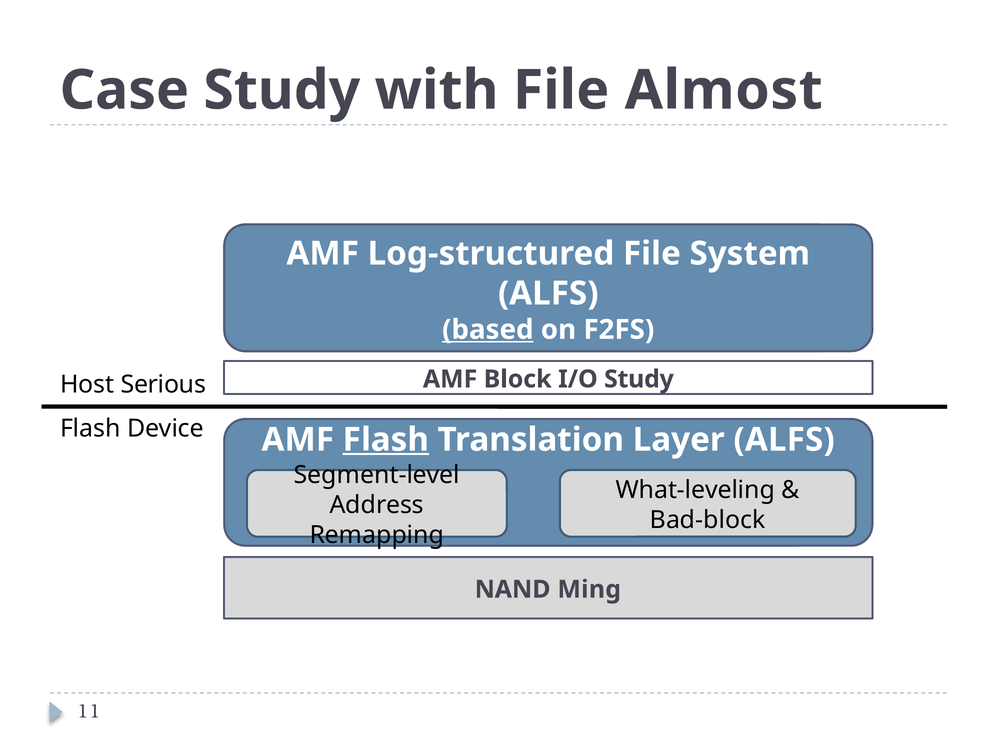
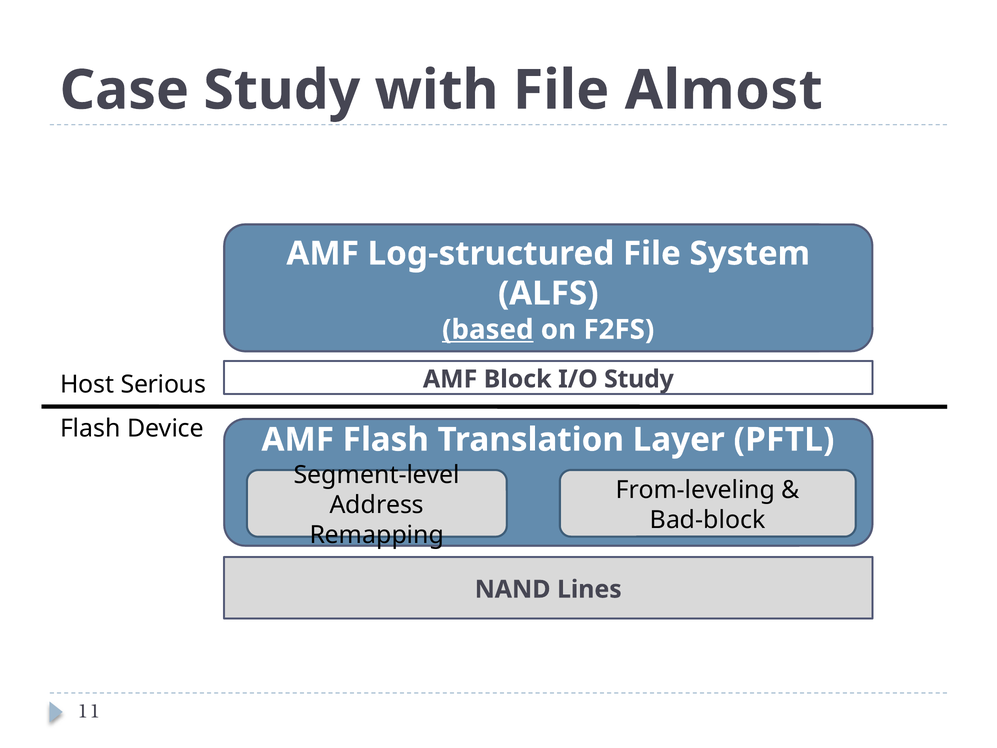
Flash underline: present -> none (386, 440)
Layer ALFS: ALFS -> PFTL (784, 440)
What-leveling: What-leveling -> From-leveling (695, 490)
Ming: Ming -> Lines (589, 589)
